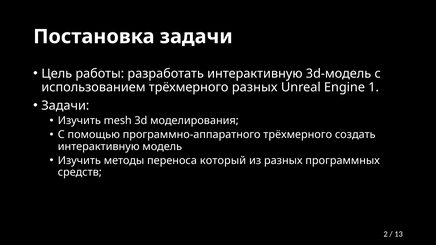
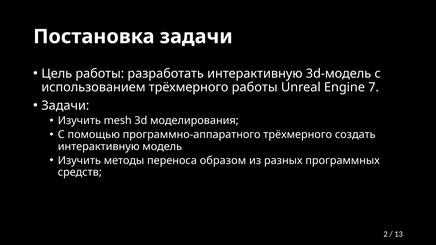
трёхмерного разных: разных -> работы (255, 87)
1: 1 -> 7 (374, 87)
который: который -> образом (223, 161)
